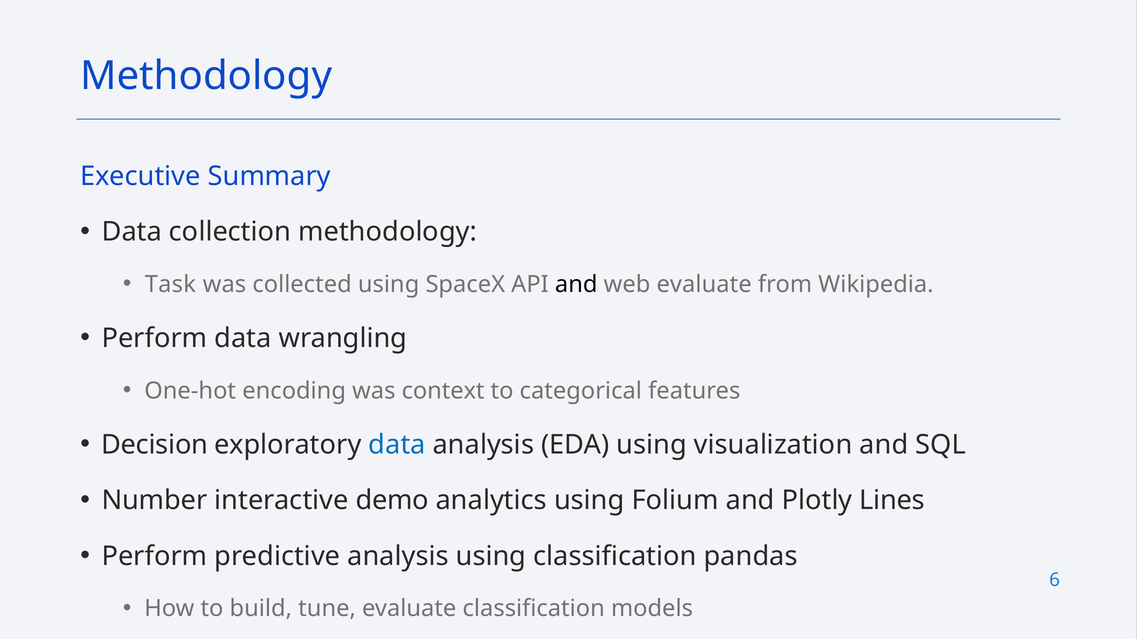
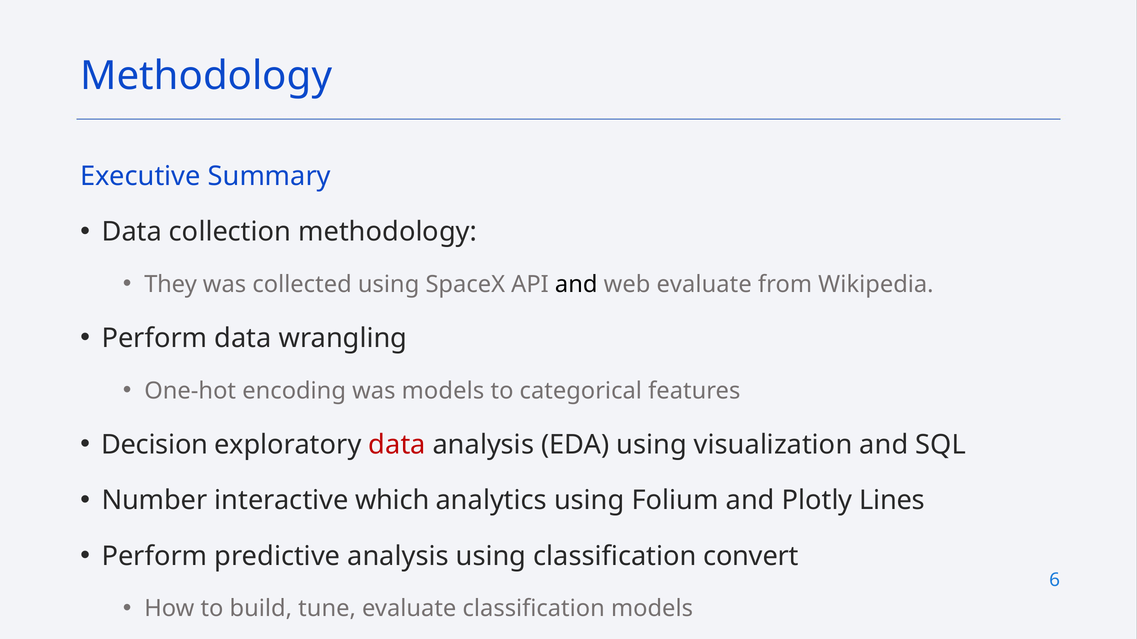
Task: Task -> They (171, 285)
was context: context -> models (443, 391)
data colour: blue -> red (397, 445)
demo: demo -> which (392, 501)
pandas: pandas -> convert (751, 557)
